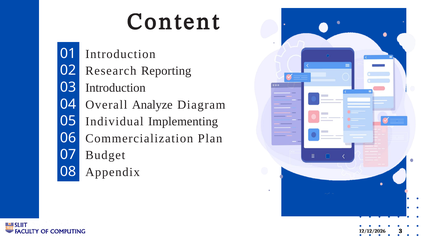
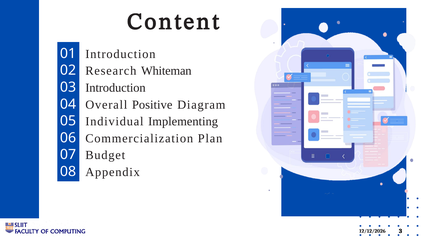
Reporting: Reporting -> Whiteman (166, 71)
Analyze: Analyze -> Positive (152, 105)
